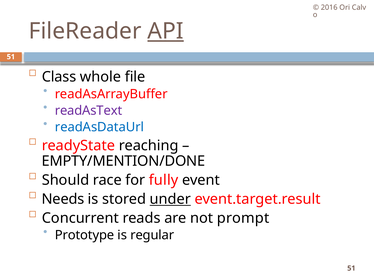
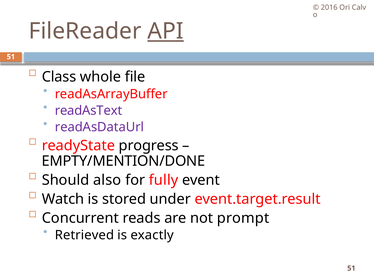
readAsDataUrl colour: blue -> purple (99, 127)
reaching: reaching -> progress (149, 146)
race: race -> also (107, 180)
Needs: Needs -> Watch (63, 199)
under underline: present -> none (170, 199)
Prototype: Prototype -> Retrieved (84, 236)
regular: regular -> exactly (152, 236)
